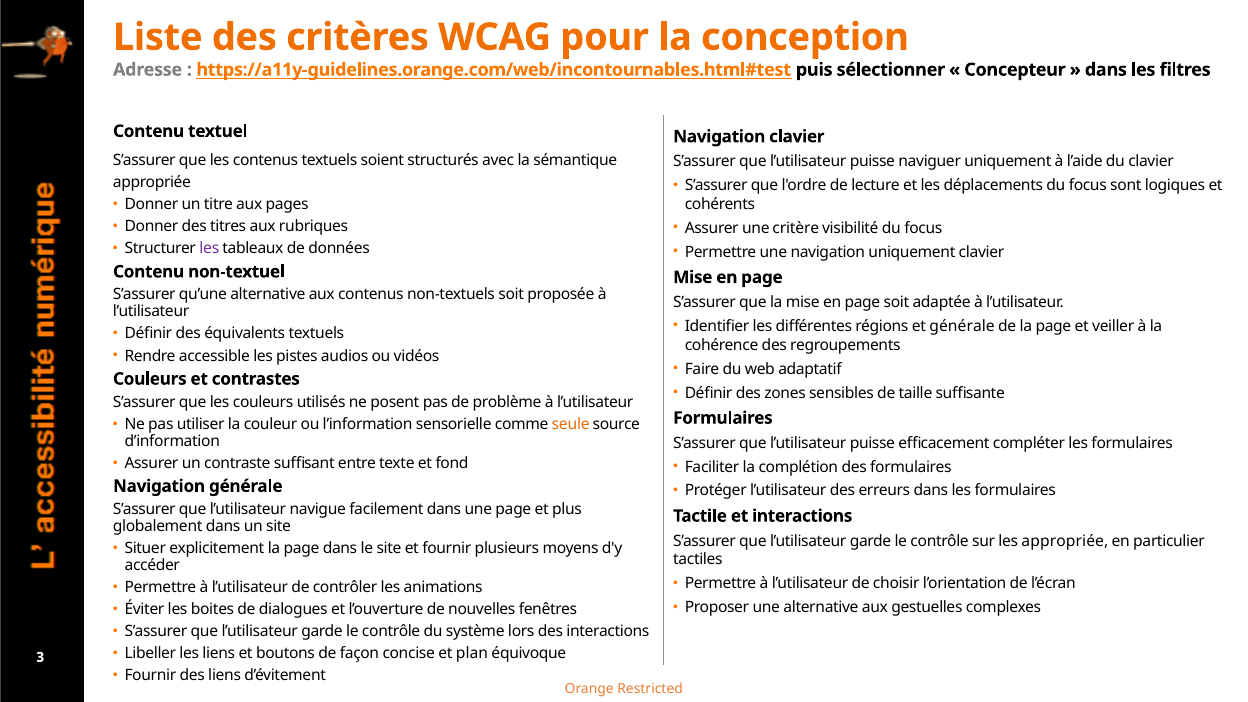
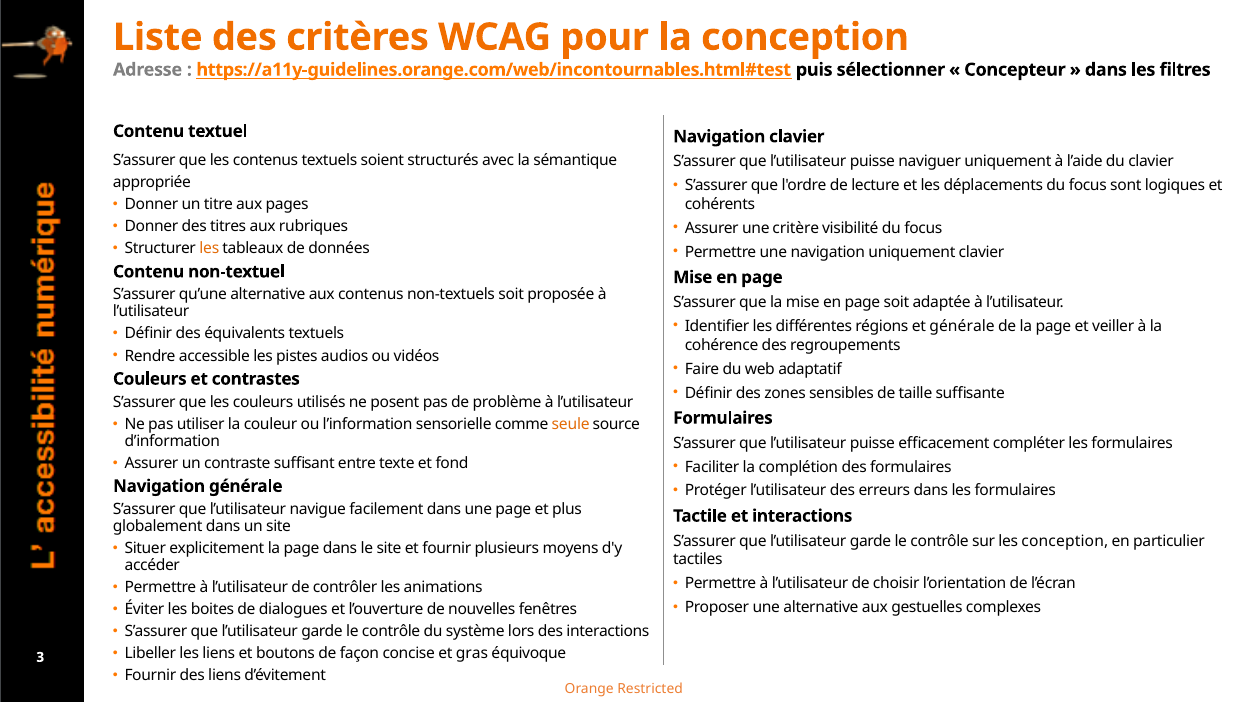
les colour: purple -> orange (209, 249)
les appropriée: appropriée -> conception (1065, 541)
plan: plan -> gras (472, 654)
